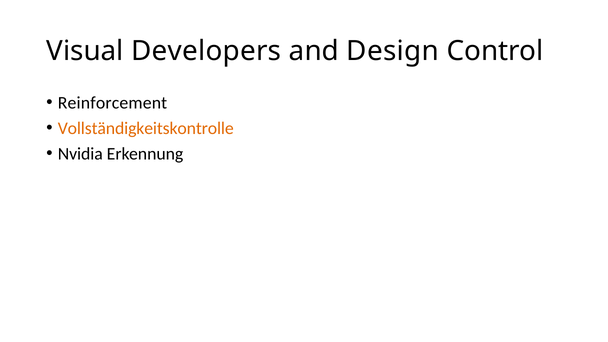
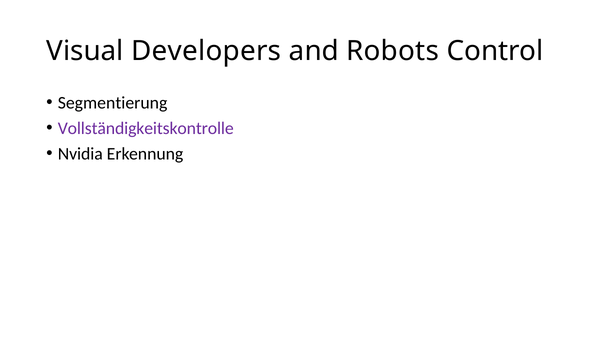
Design: Design -> Robots (393, 51)
Reinforcement: Reinforcement -> Segmentierung (113, 103)
Vollständigkeitskontrolle colour: orange -> purple (146, 128)
